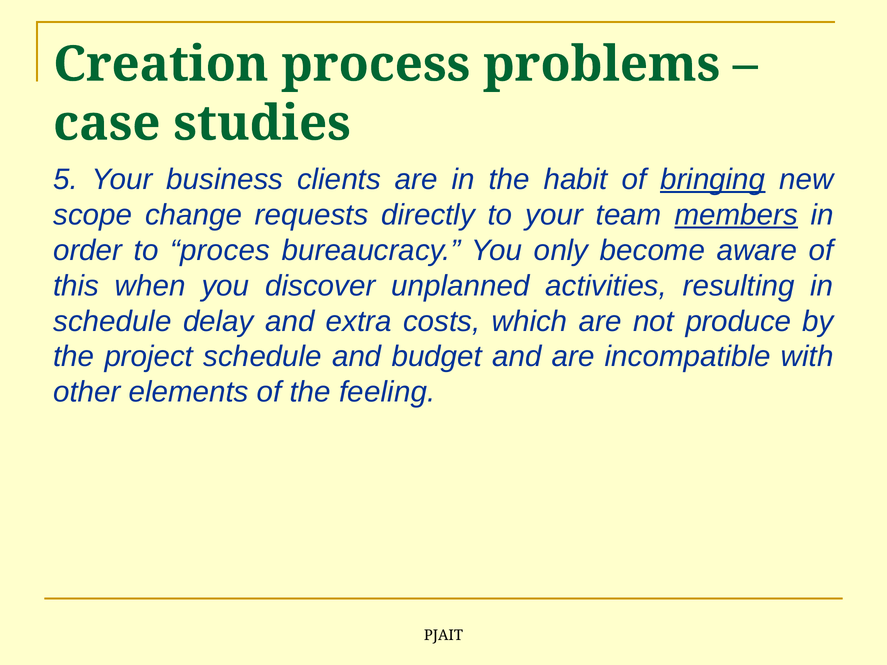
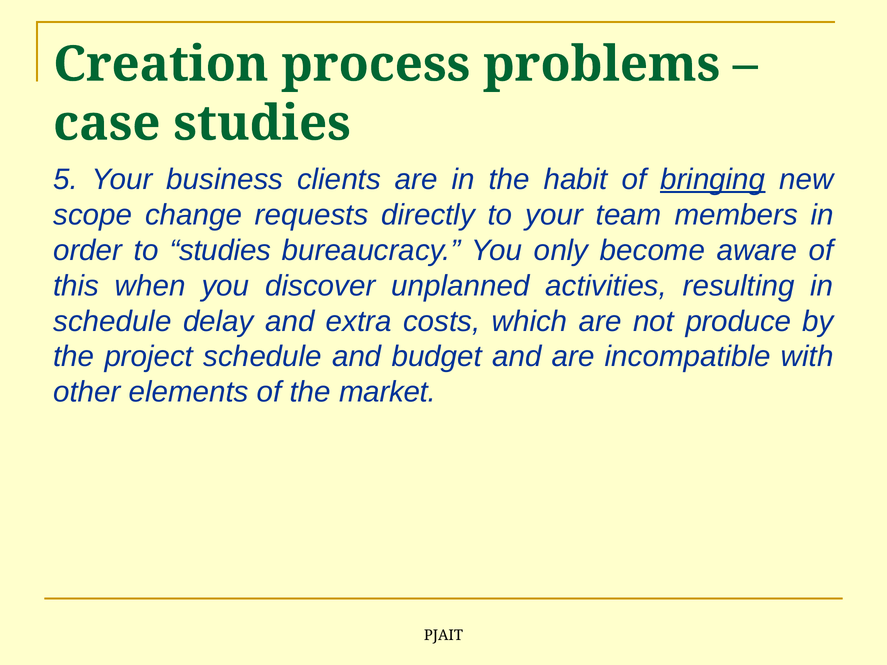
members underline: present -> none (736, 215)
to proces: proces -> studies (220, 250)
feeling: feeling -> market (388, 392)
